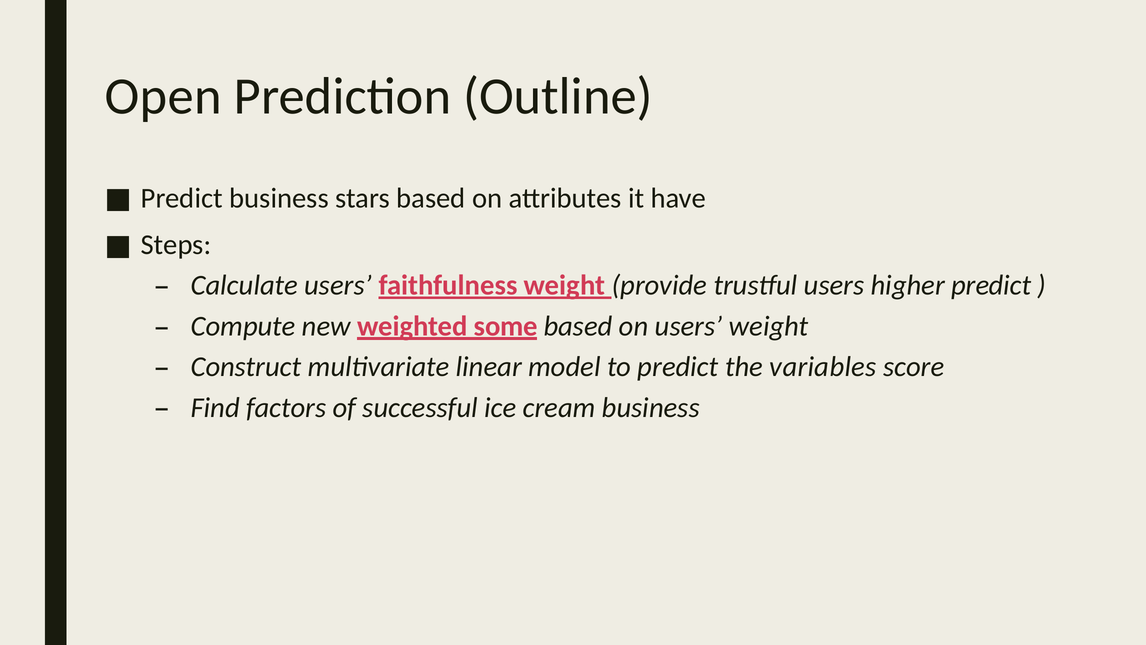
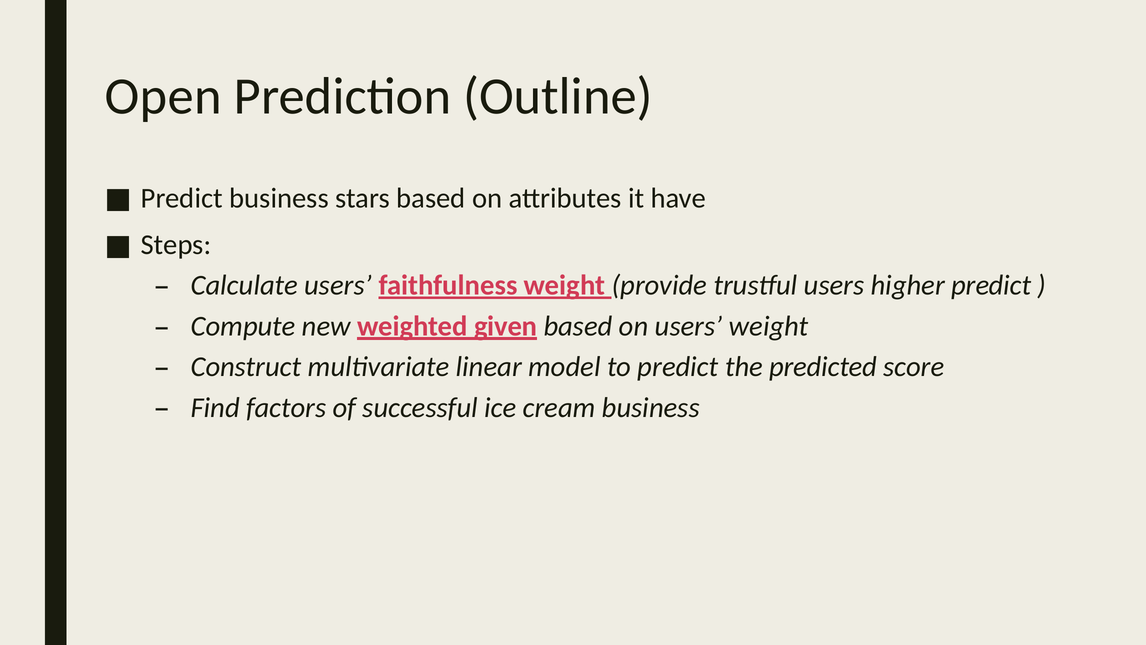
some: some -> given (506, 326)
variables: variables -> predicted (823, 367)
